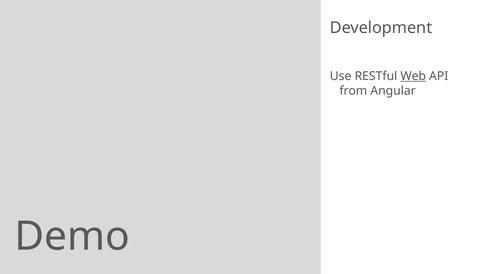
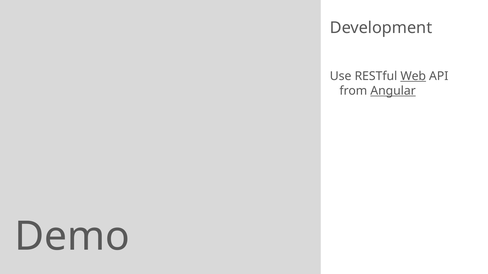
Angular underline: none -> present (393, 91)
